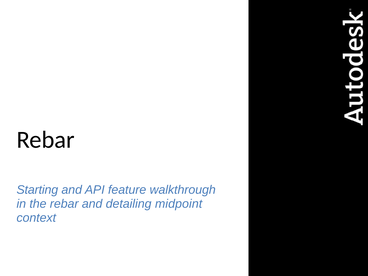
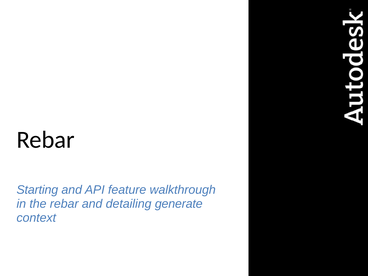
midpoint: midpoint -> generate (179, 204)
